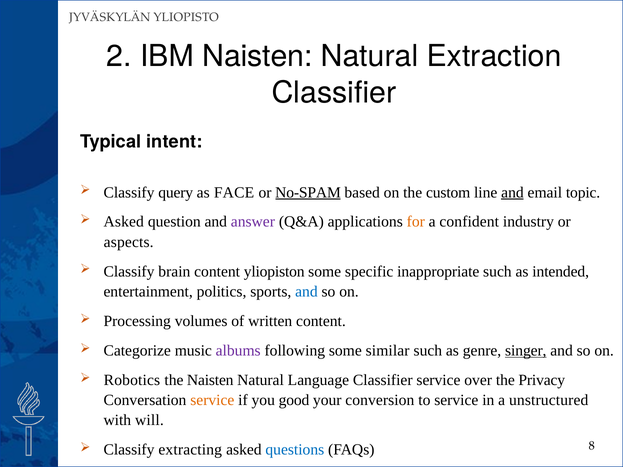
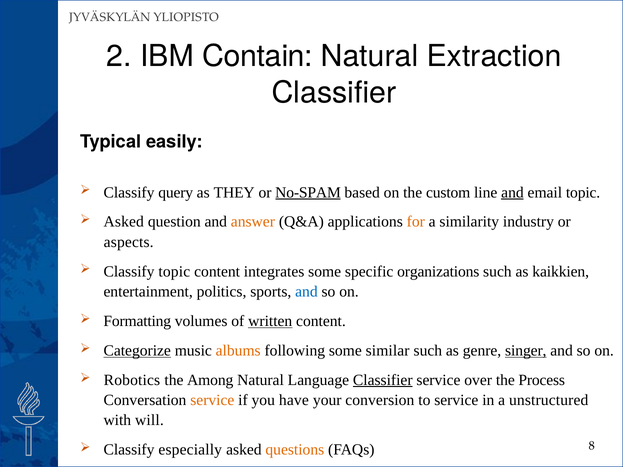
IBM Naisten: Naisten -> Contain (258, 56)
intent: intent -> easily (175, 142)
FACE: FACE -> THEY (234, 192)
answer colour: purple -> orange (253, 222)
confident: confident -> similarity (469, 222)
Classify brain: brain -> topic (174, 272)
yliopiston: yliopiston -> integrates (274, 272)
inappropriate: inappropriate -> organizations (438, 272)
intended: intended -> kaikkien (561, 272)
Processing: Processing -> Formatting (137, 321)
written underline: none -> present (270, 321)
Categorize underline: none -> present (137, 351)
albums colour: purple -> orange (238, 351)
the Naisten: Naisten -> Among (210, 380)
Classifier underline: none -> present (383, 380)
Privacy: Privacy -> Process (542, 380)
good: good -> have (294, 400)
extracting: extracting -> especially (190, 450)
questions colour: blue -> orange (295, 450)
